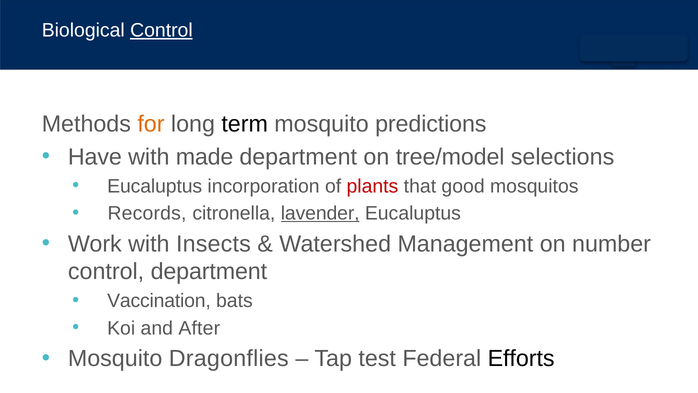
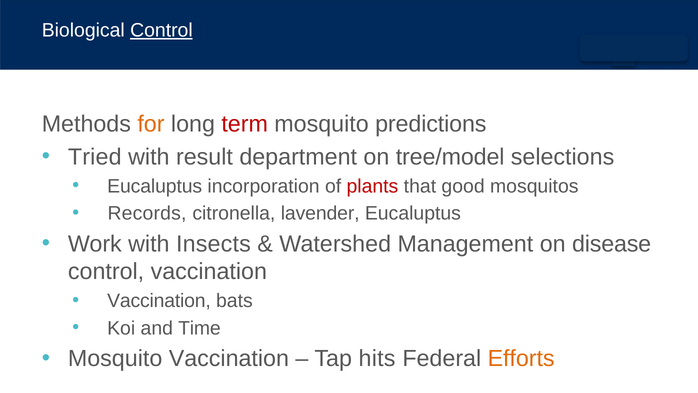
term colour: black -> red (245, 124)
Have: Have -> Tried (95, 157)
made: made -> result (204, 157)
lavender underline: present -> none (320, 213)
number: number -> disease (612, 244)
control department: department -> vaccination (209, 272)
After: After -> Time (199, 328)
Mosquito Dragonflies: Dragonflies -> Vaccination (229, 358)
test: test -> hits (377, 358)
Efforts colour: black -> orange (521, 358)
